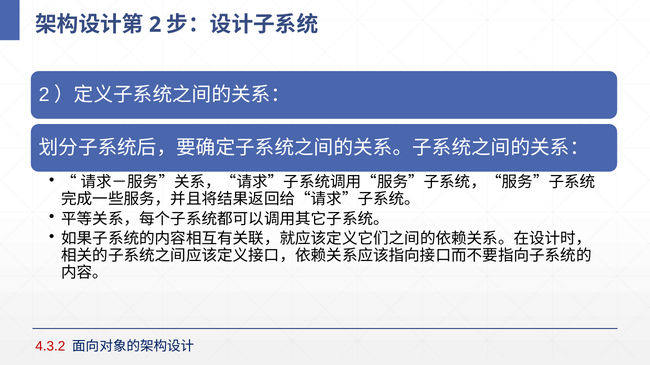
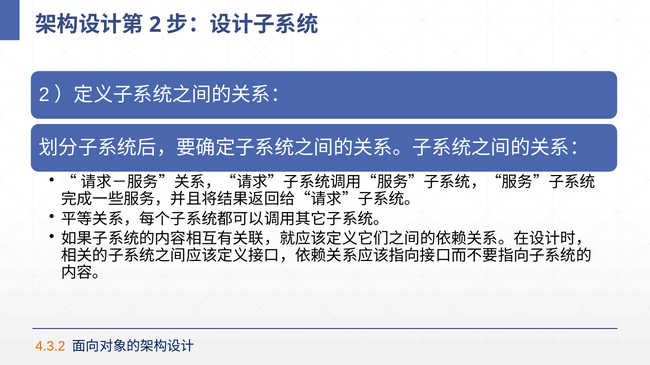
4.3.2 colour: red -> orange (50, 347)
